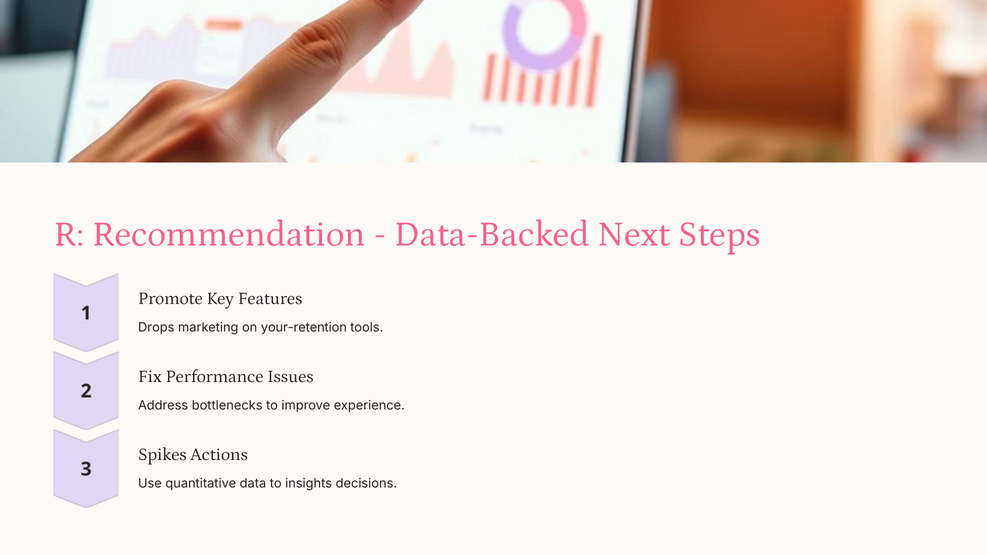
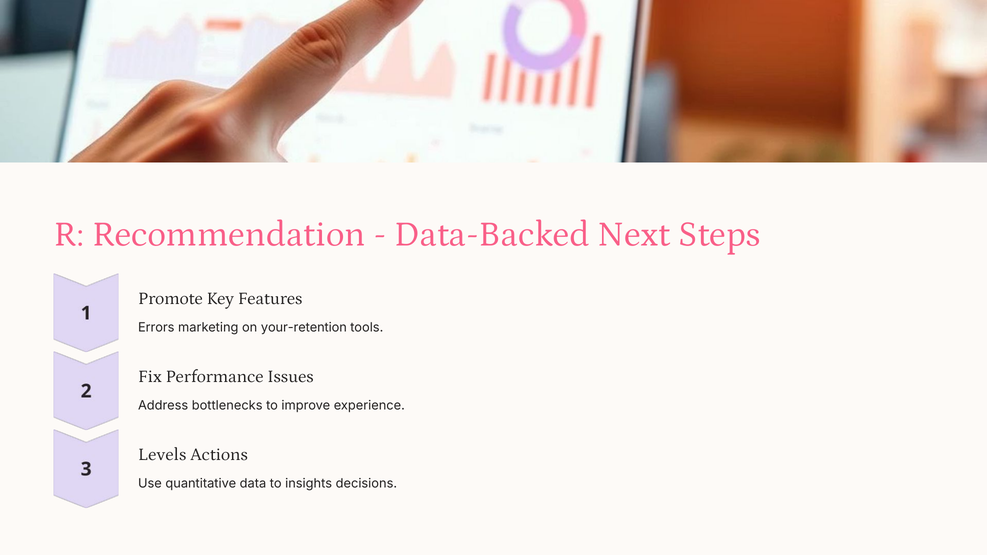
Drops: Drops -> Errors (156, 328)
Spikes: Spikes -> Levels (162, 454)
